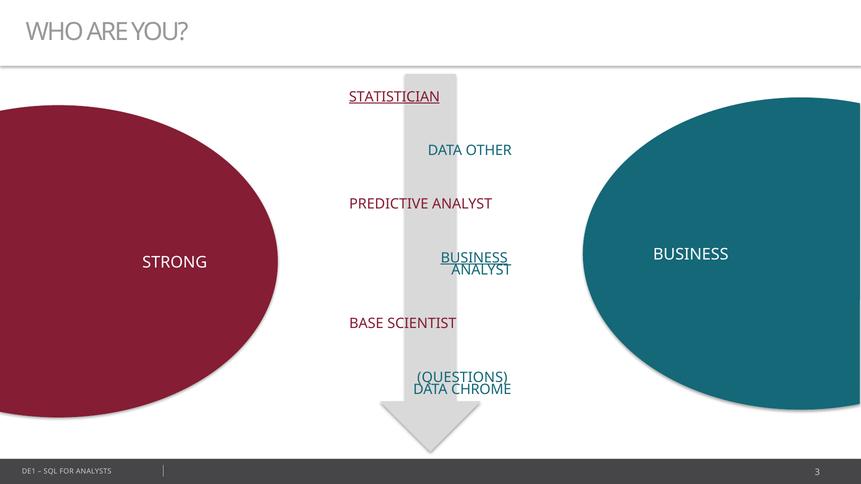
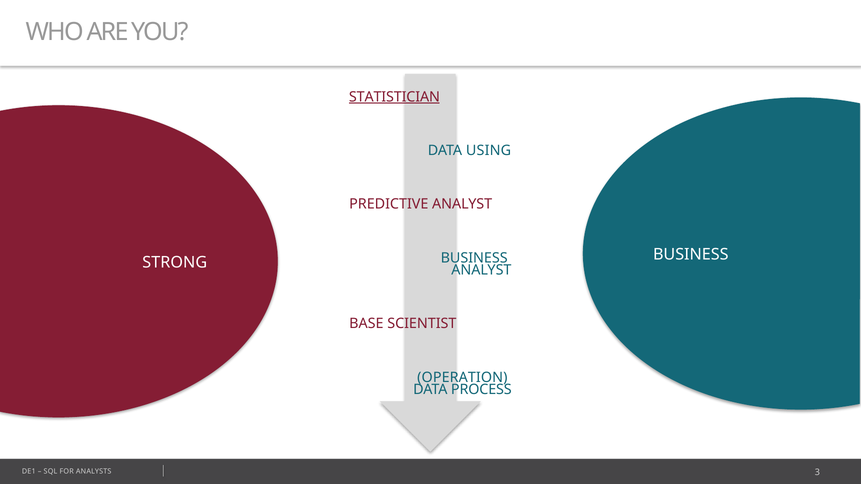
OTHER: OTHER -> USING (489, 151)
BUSINESS underline: present -> none (474, 258)
QUESTIONS: QUESTIONS -> OPERATION (462, 378)
CHROME: CHROME -> PROCESS (481, 390)
